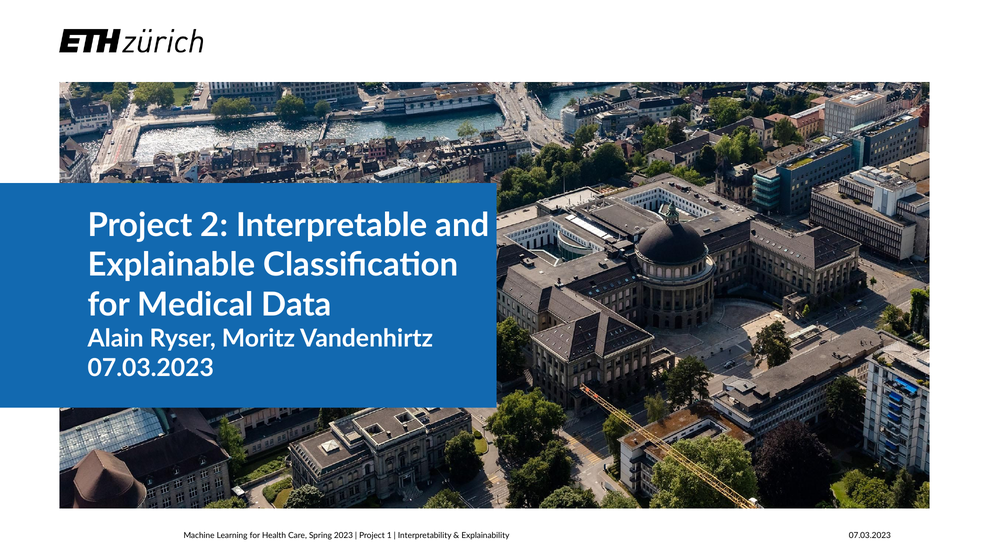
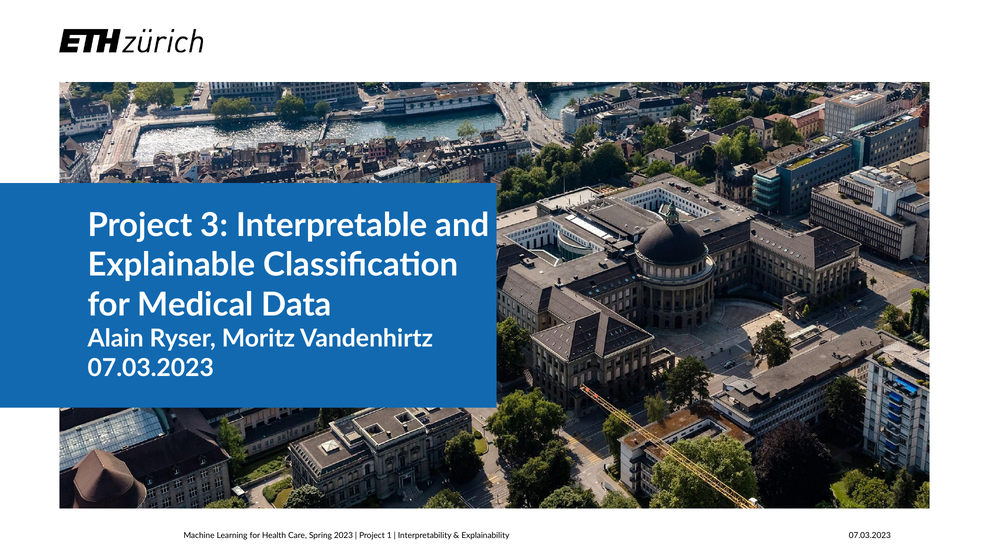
2: 2 -> 3 (214, 226)
